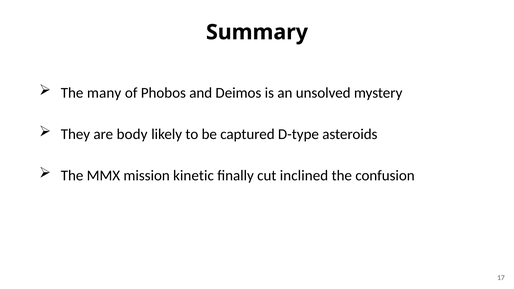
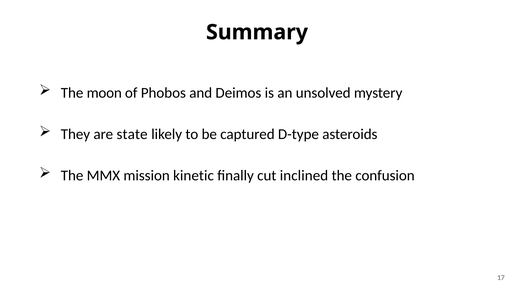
many: many -> moon (104, 93)
body: body -> state (132, 134)
